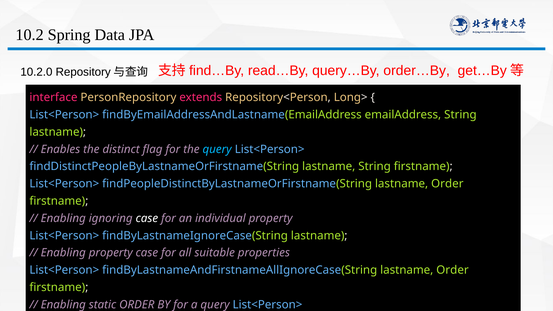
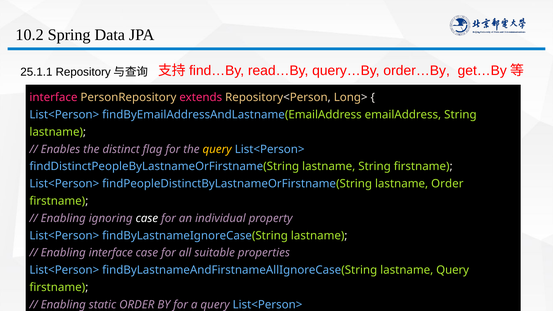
10.2.0: 10.2.0 -> 25.1.1 (36, 72)
query colour: light blue -> yellow (217, 149)
Enabling property: property -> interface (111, 253)
findByLastnameAndFirstnameAllIgnoreCase(String lastname Order: Order -> Query (453, 270)
